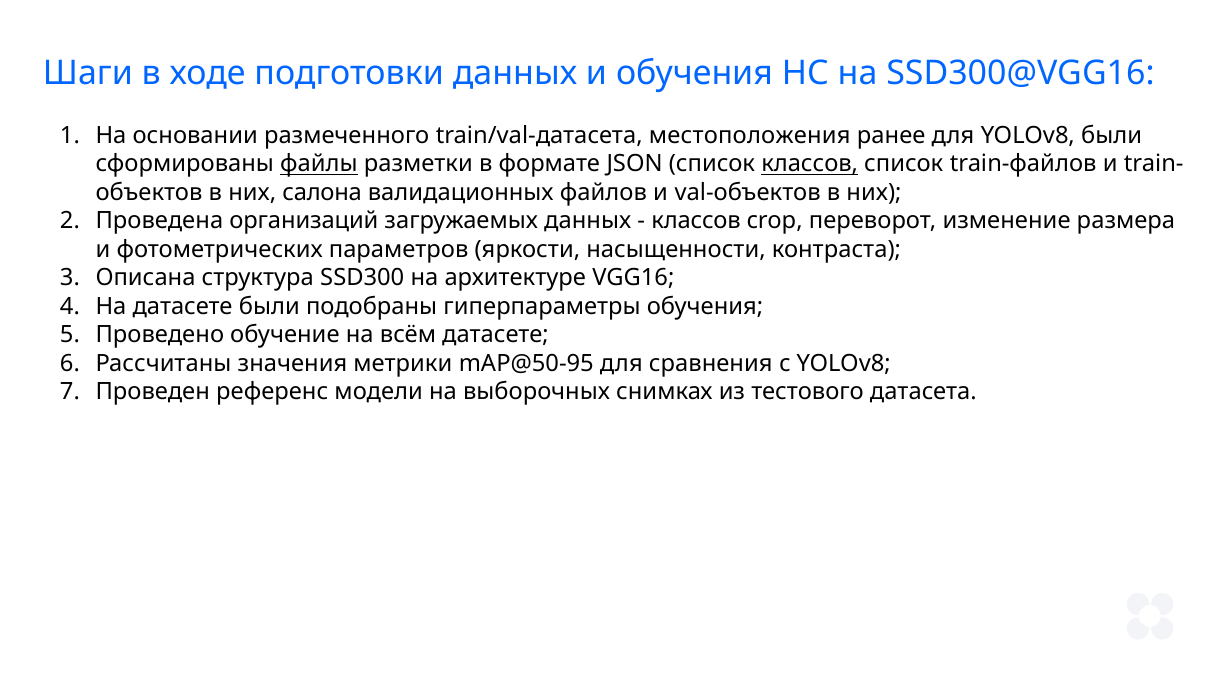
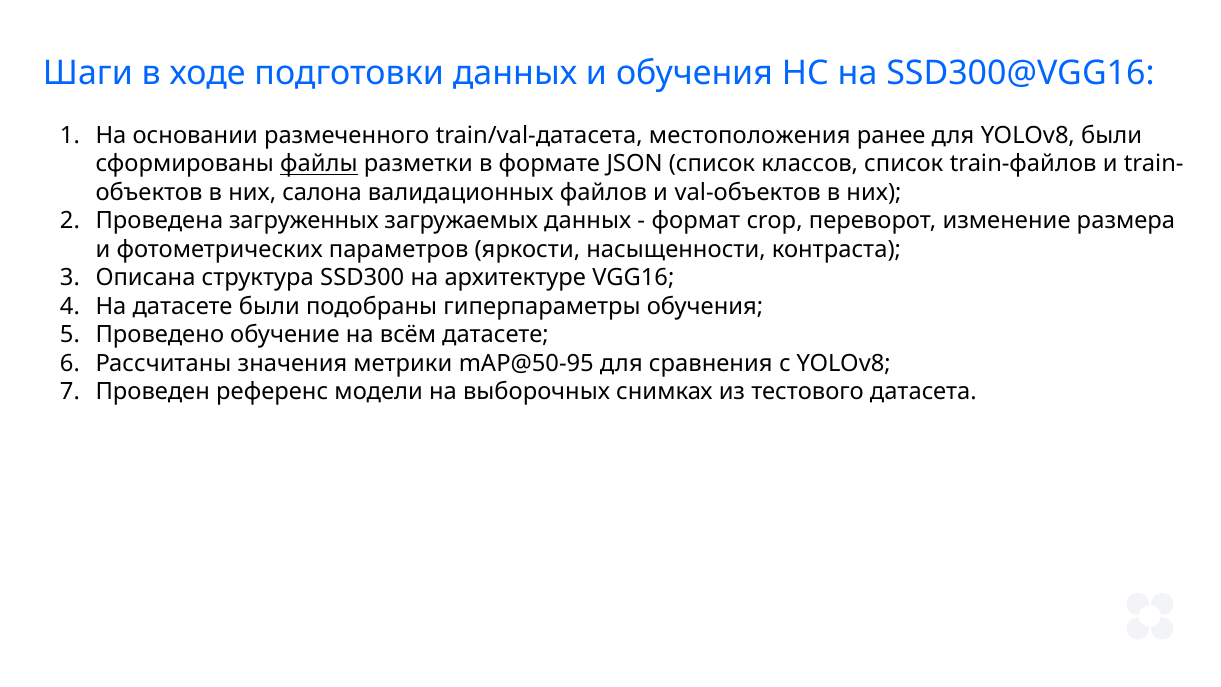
классов underline: present -> none (810, 164)
организаций: организаций -> загруженных (304, 221)
классов: классов -> формат (696, 221)
